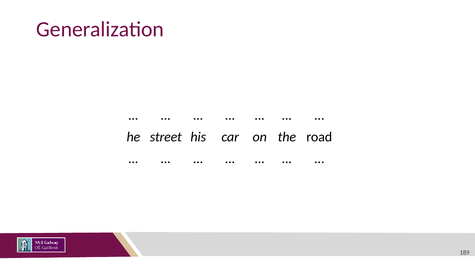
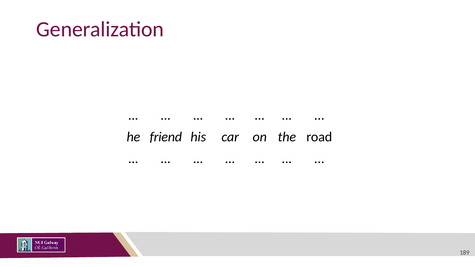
street: street -> friend (166, 137)
